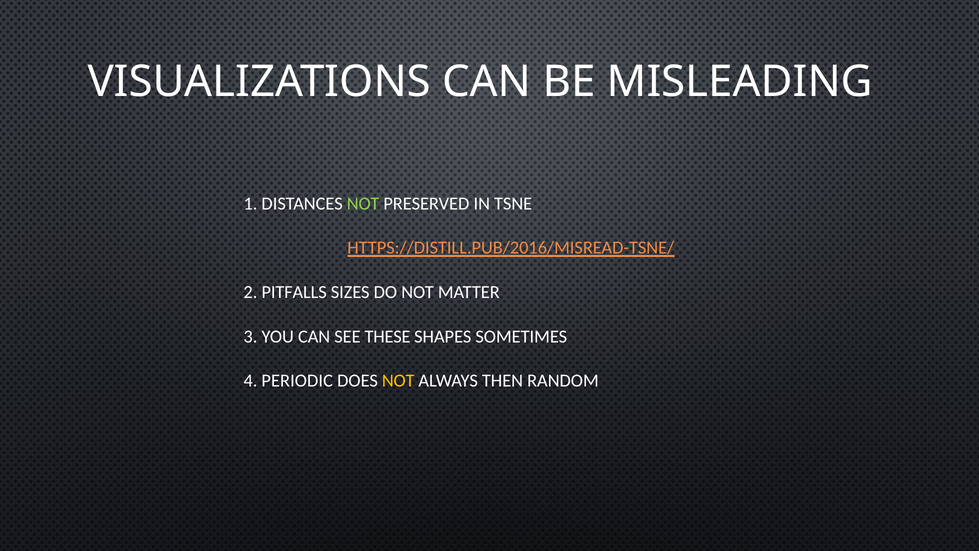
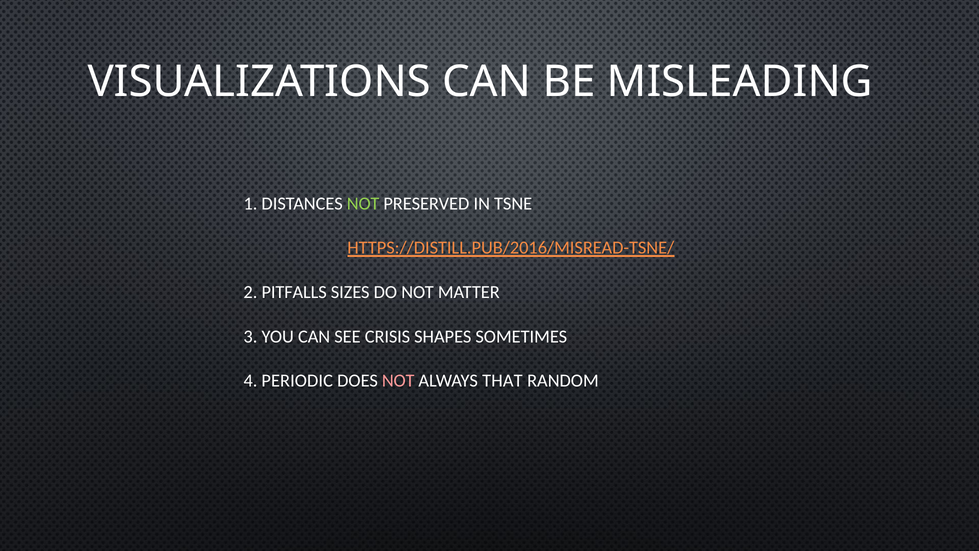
THESE: THESE -> CRISIS (388, 336)
NOT colour: yellow -> pink (398, 380)
THEN: THEN -> THAT (502, 380)
